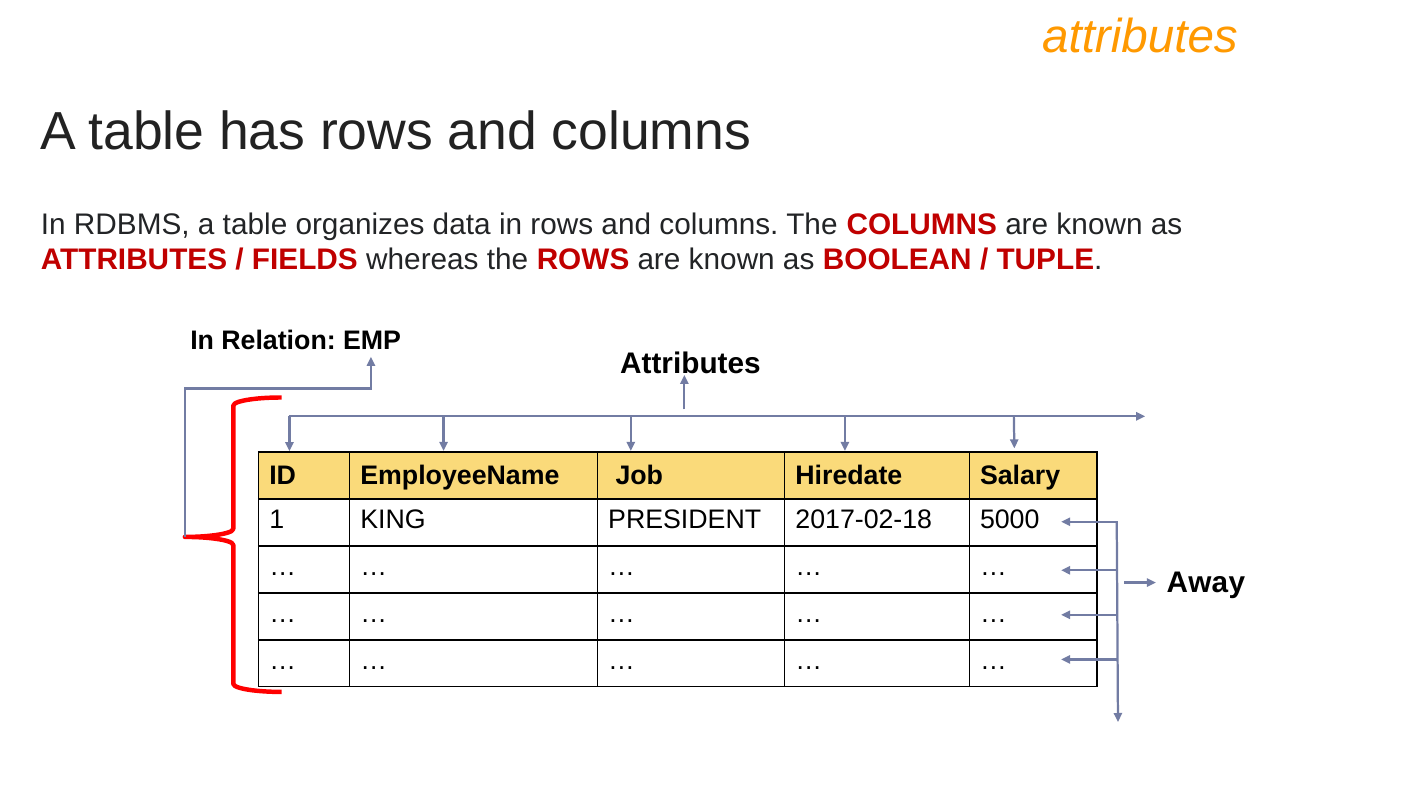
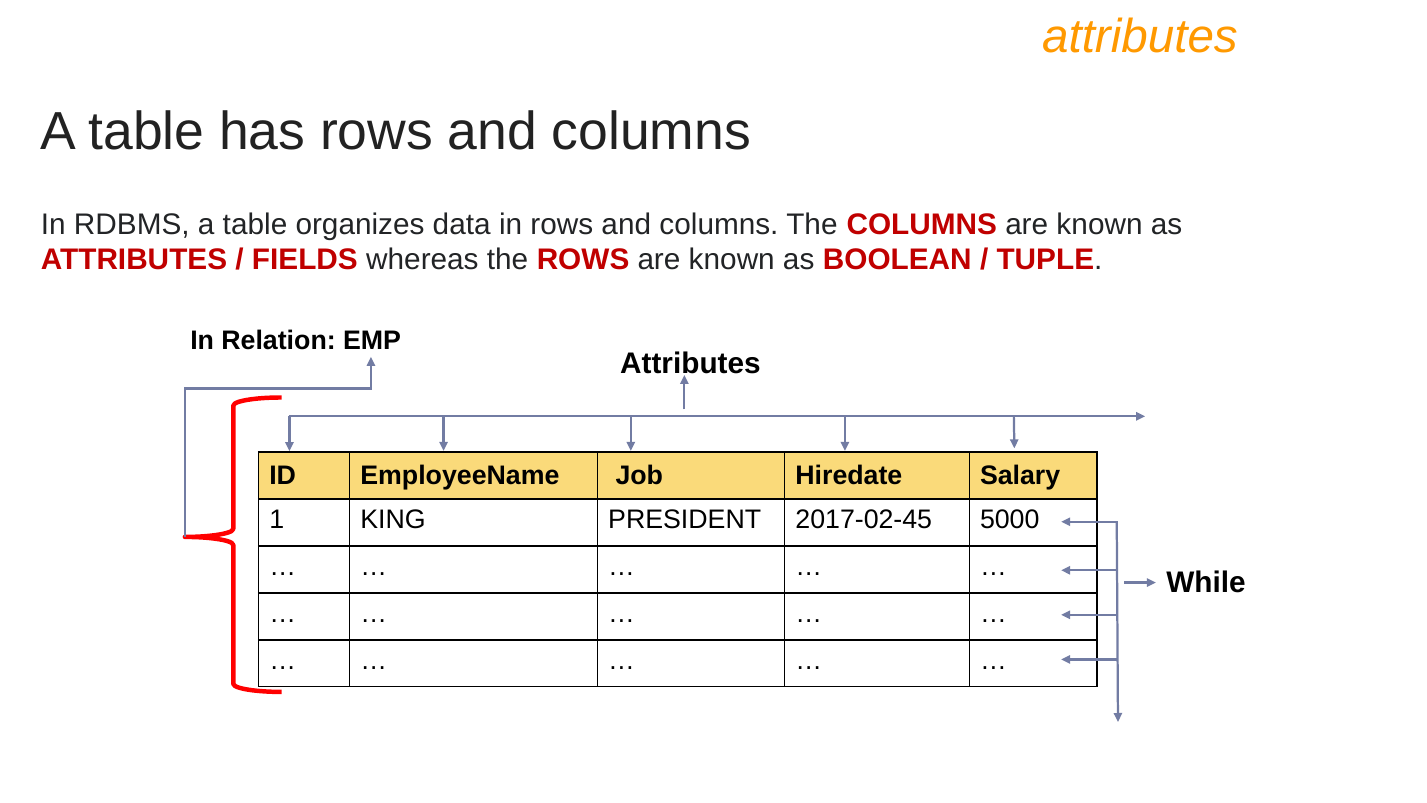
2017-02-18: 2017-02-18 -> 2017-02-45 (864, 520)
Away: Away -> While (1206, 582)
